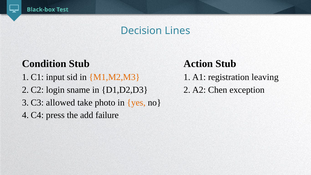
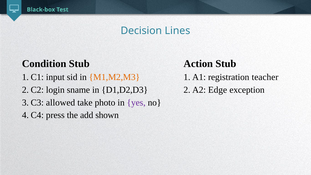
leaving: leaving -> teacher (265, 77)
Chen: Chen -> Edge (218, 90)
yes colour: orange -> purple (136, 102)
failure: failure -> shown (107, 115)
